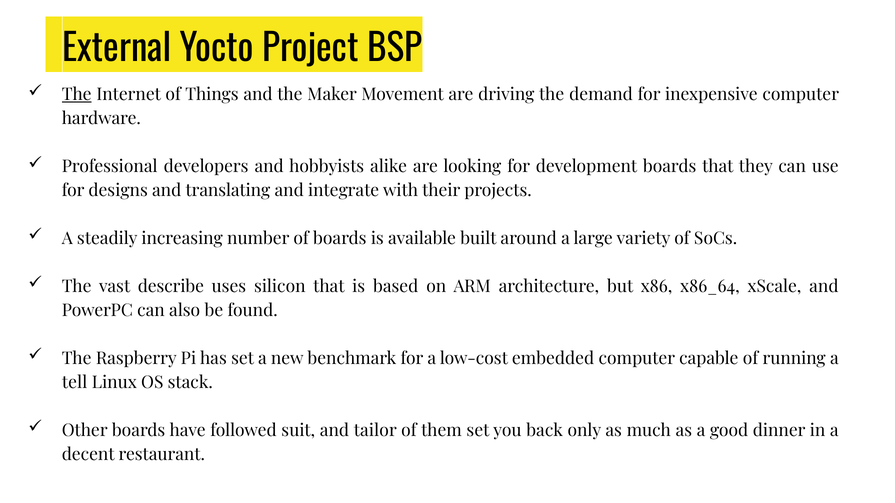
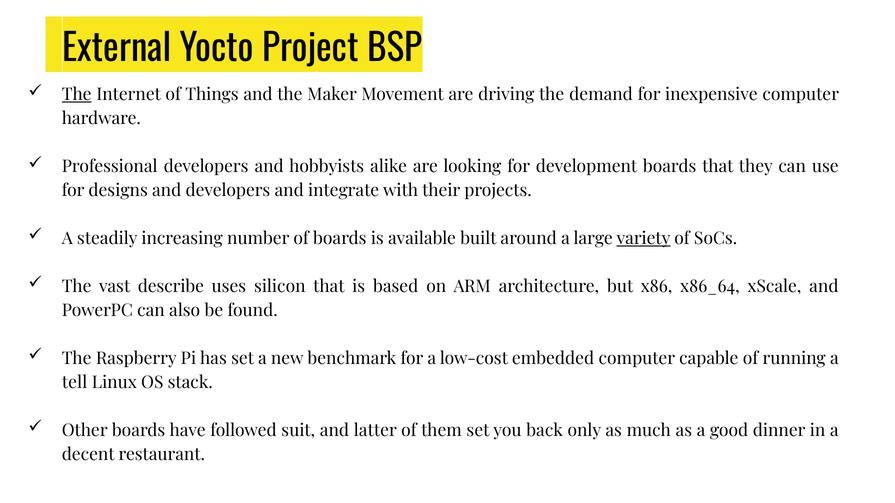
and translating: translating -> developers (228, 191)
variety underline: none -> present (644, 239)
tailor: tailor -> latter (375, 431)
